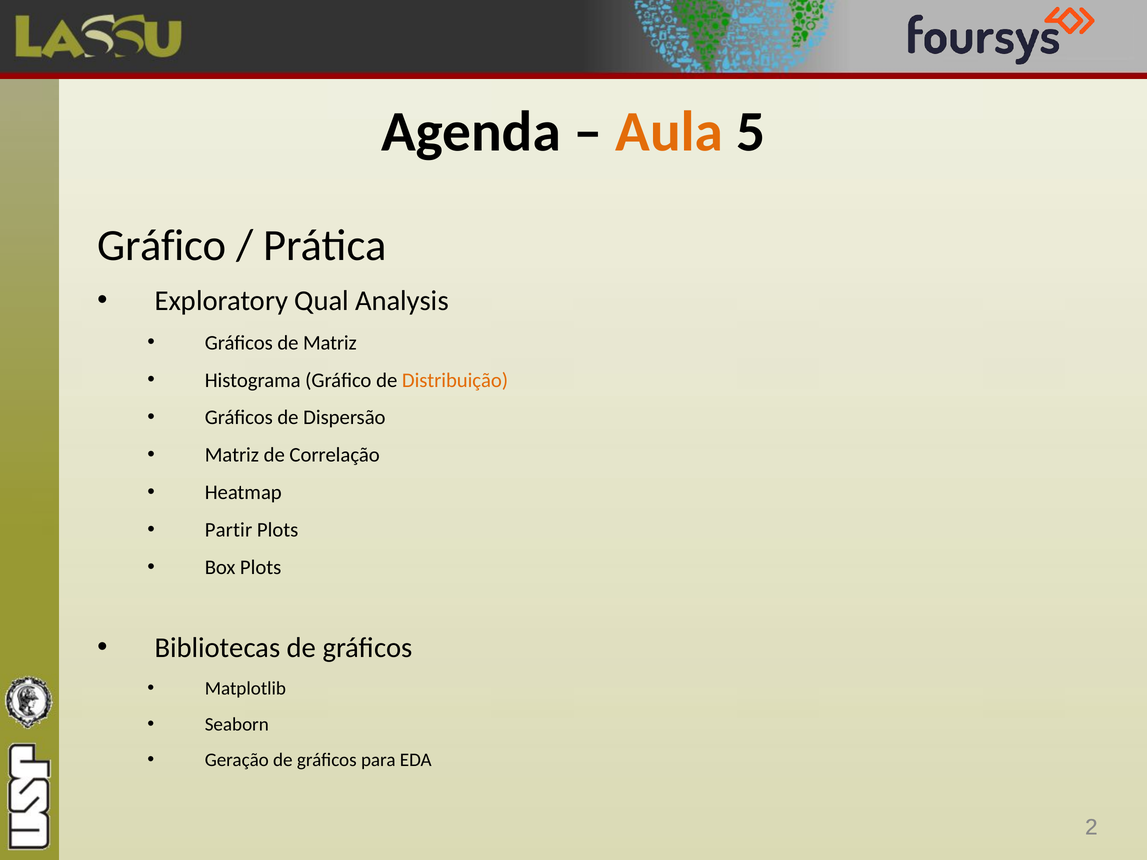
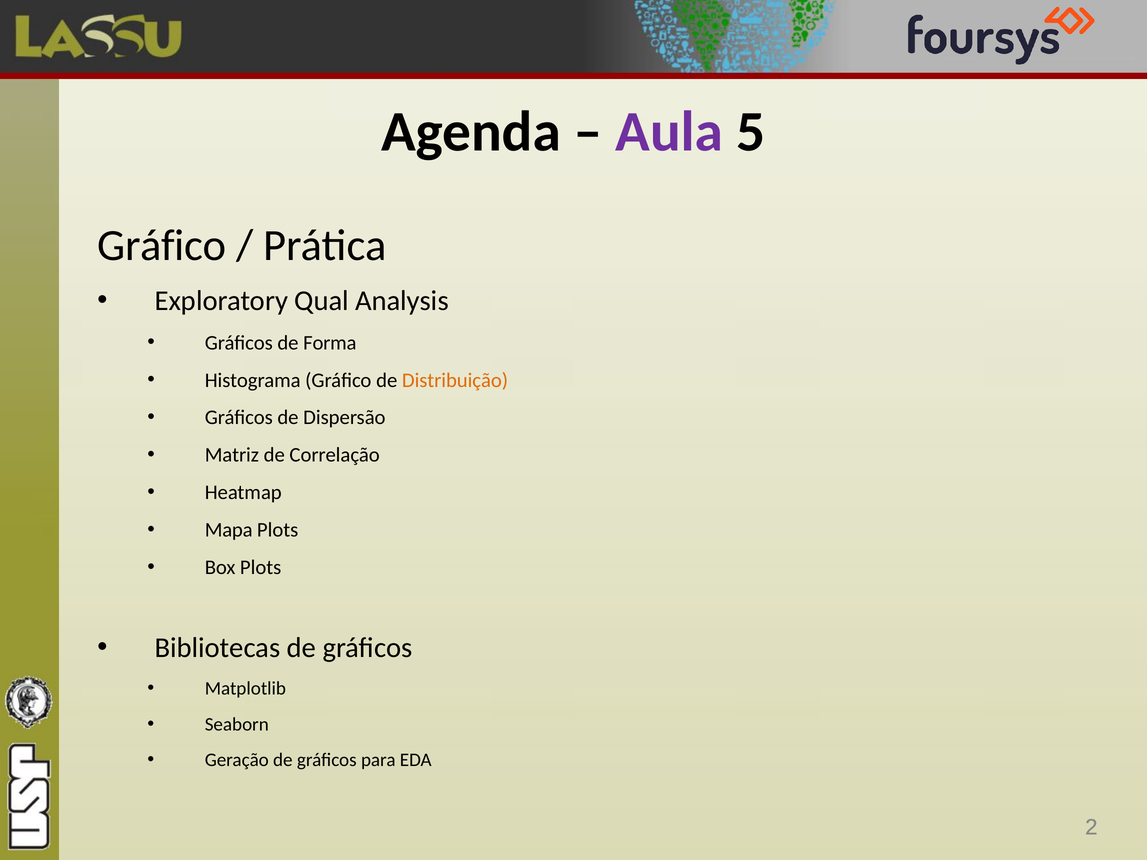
Aula colour: orange -> purple (669, 132)
de Matriz: Matriz -> Forma (330, 343)
Partir: Partir -> Mapa (229, 530)
